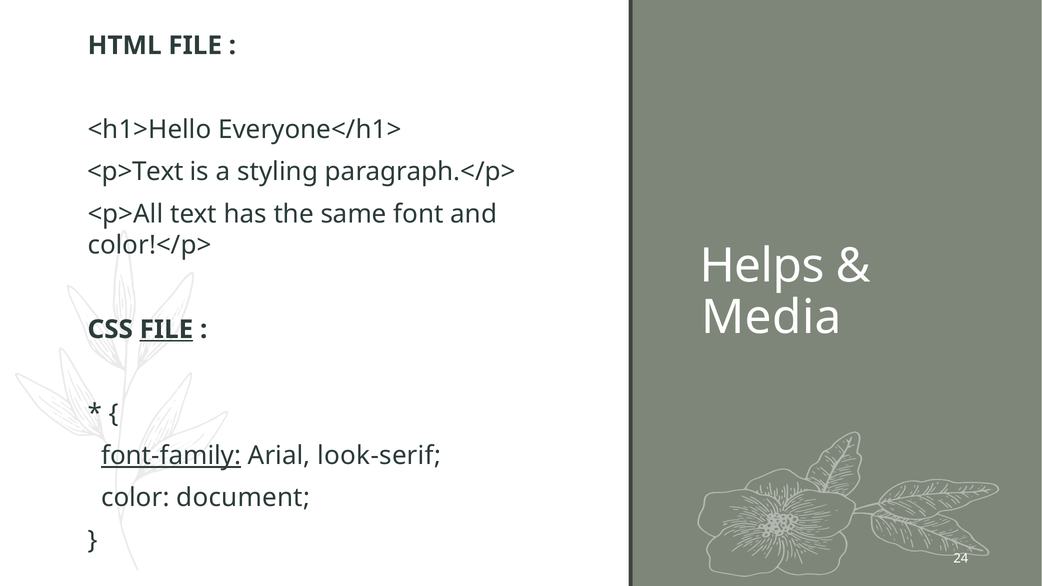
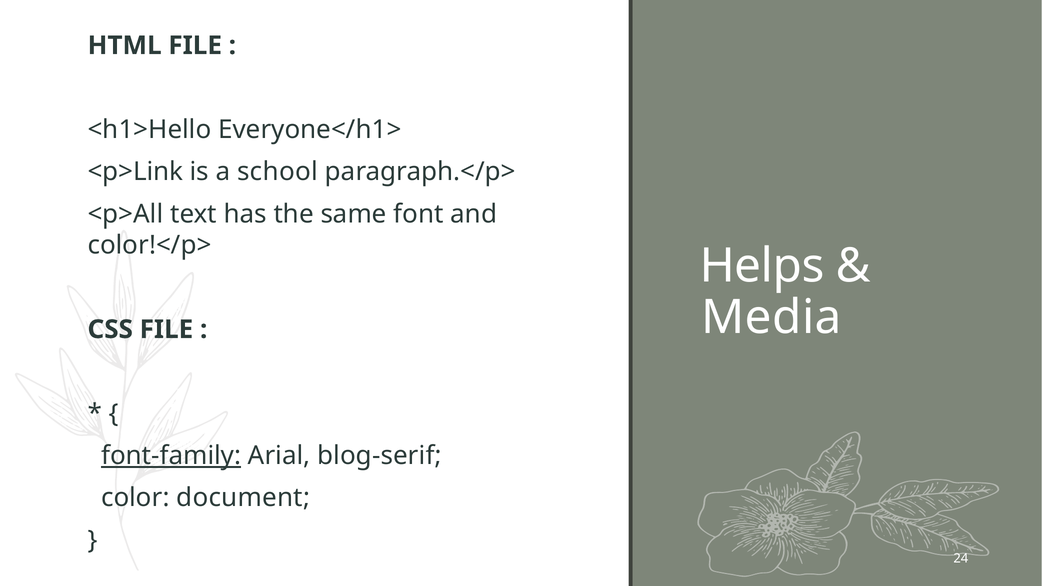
<p>Text: <p>Text -> <p>Link (135, 172)
styling: styling -> school (277, 172)
FILE underline: present -> none (166, 330)
look-serif: look-serif -> blog-serif (379, 456)
